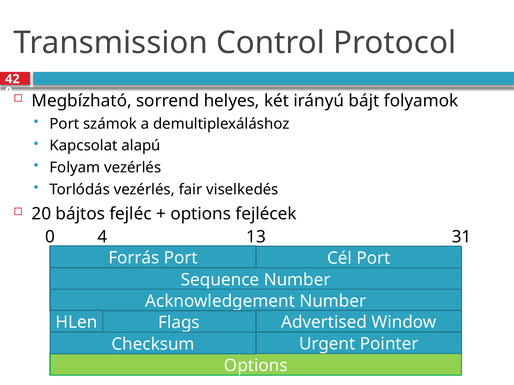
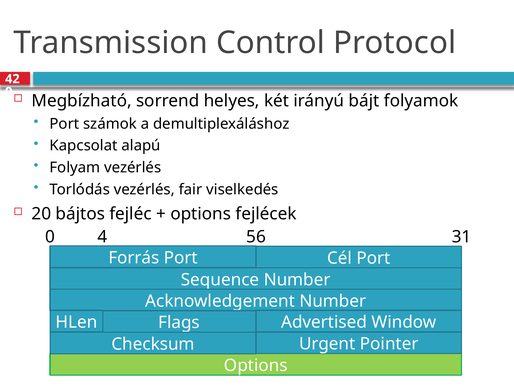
13: 13 -> 56 (256, 237)
